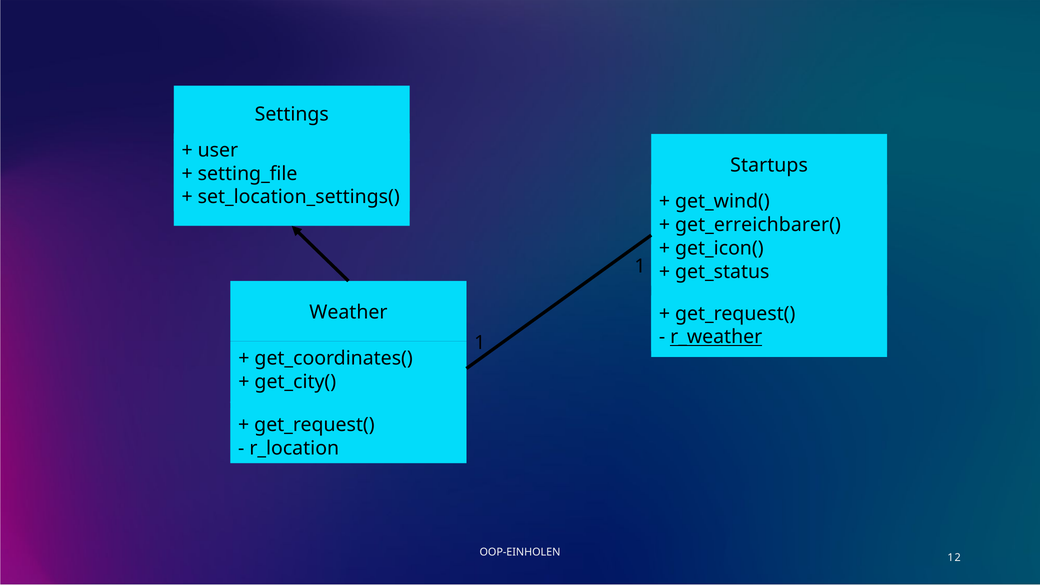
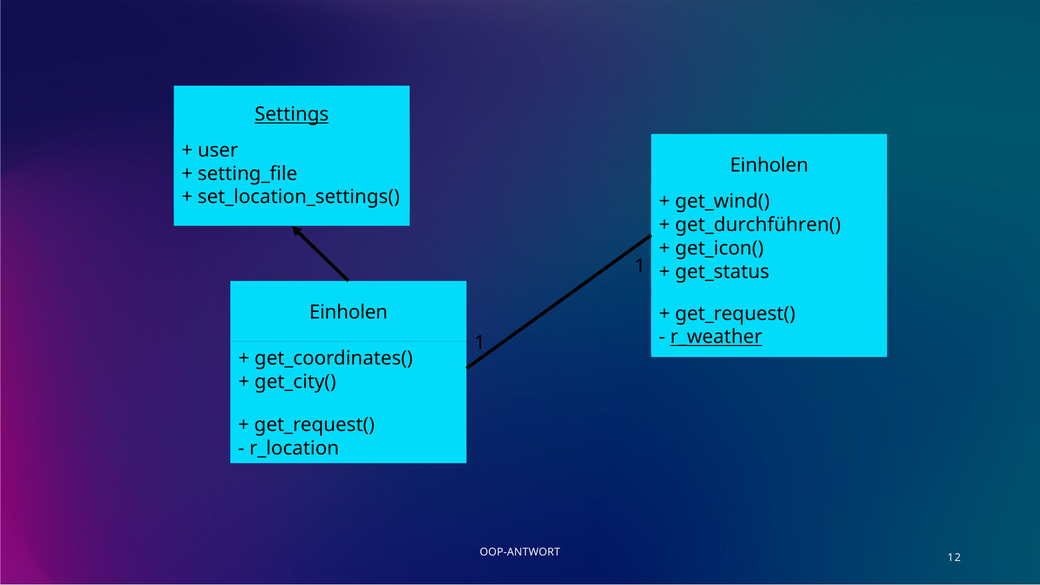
Settings underline: none -> present (292, 115)
Startups: Startups -> Einholen (769, 165)
get_erreichbarer(: get_erreichbarer( -> get_durchführen( (758, 225)
Weather: Weather -> Einholen (349, 312)
OOP-EINHOLEN: OOP-EINHOLEN -> OOP-ANTWORT (520, 552)
